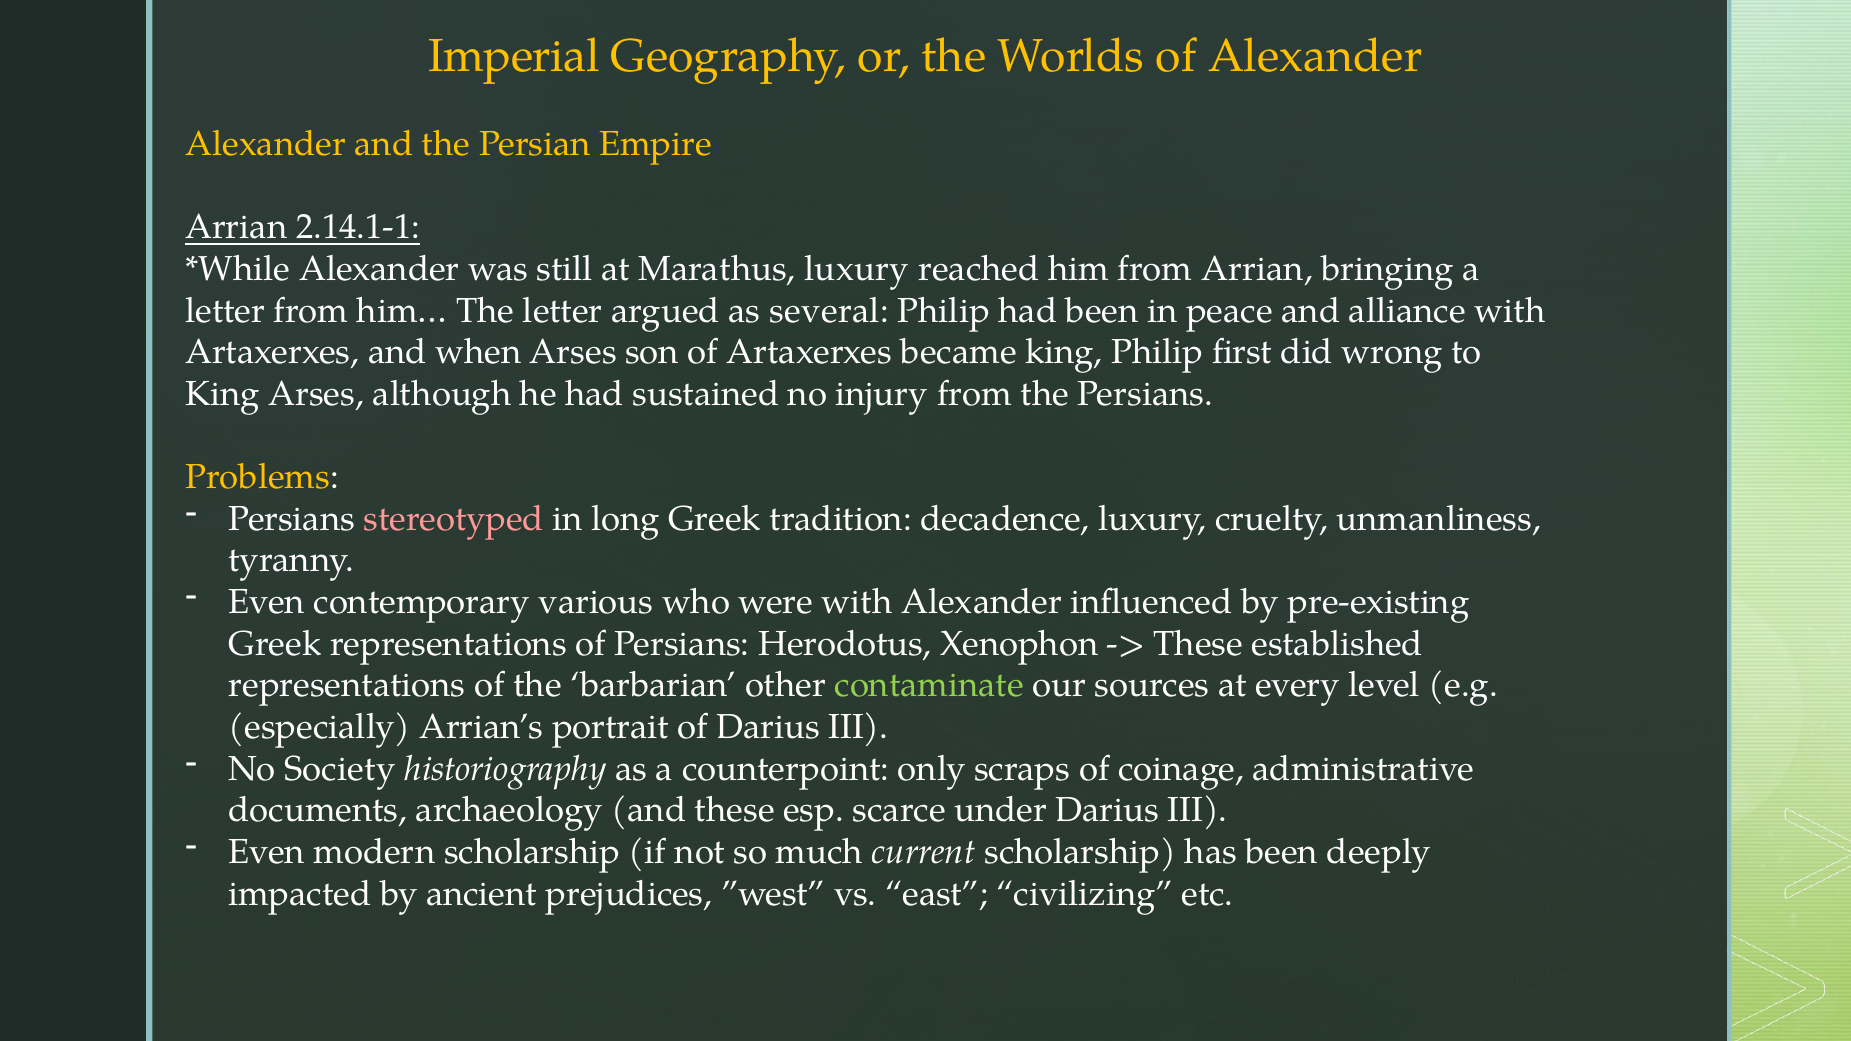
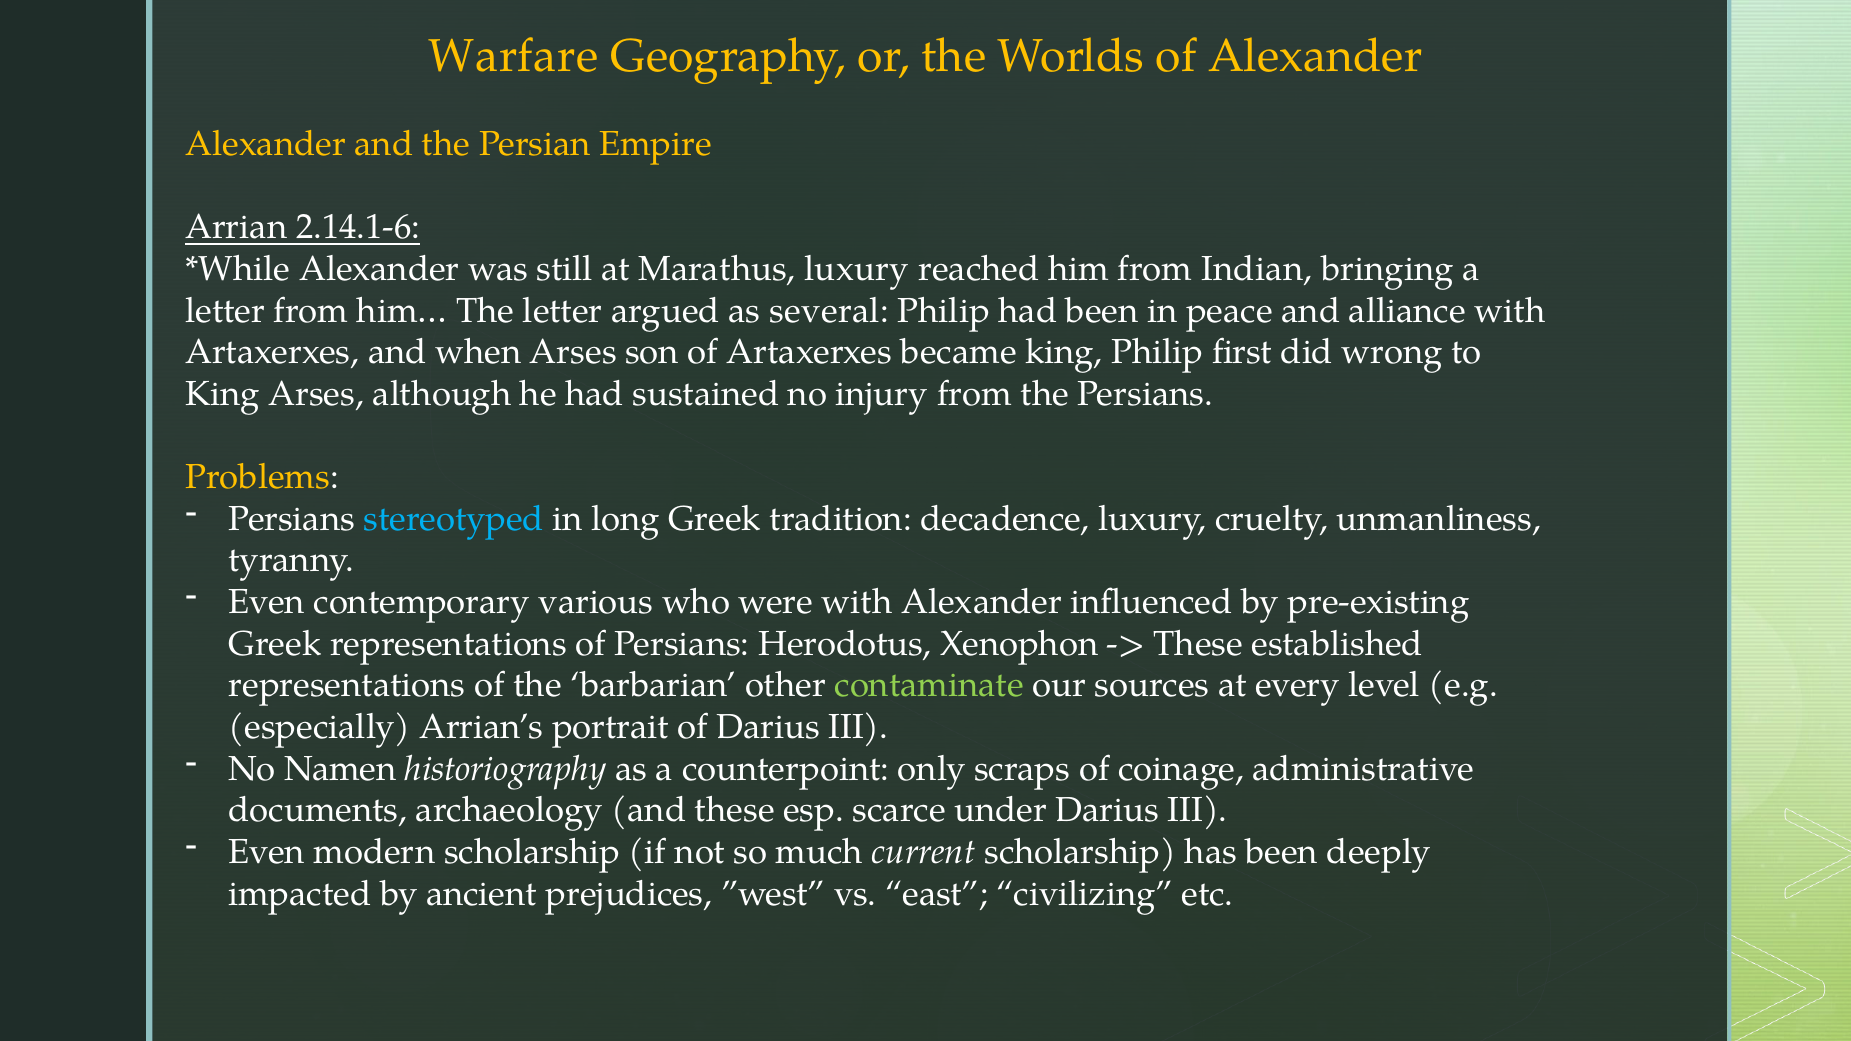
Imperial: Imperial -> Warfare (514, 56)
2.14.1-1: 2.14.1-1 -> 2.14.1-6 (358, 227)
from Arrian: Arrian -> Indian (1257, 269)
stereotyped colour: pink -> light blue (454, 519)
Society: Society -> Namen (340, 769)
